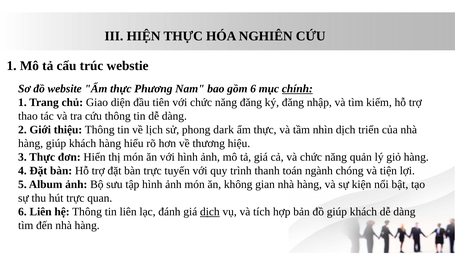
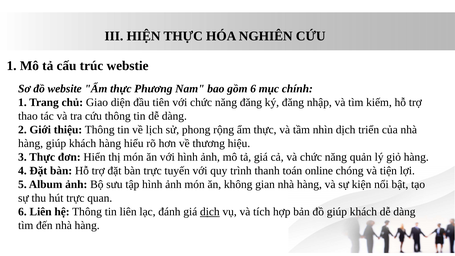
chính underline: present -> none (297, 89)
dark: dark -> rộng (224, 130)
ngành: ngành -> online (319, 171)
